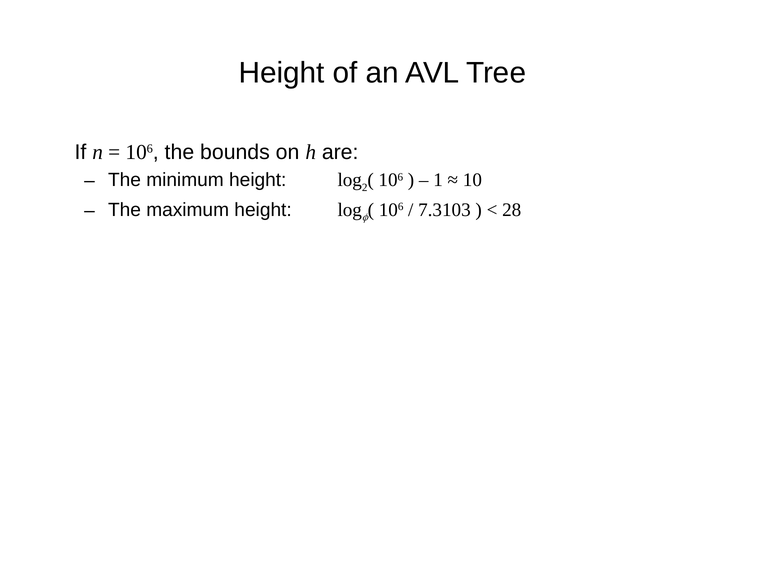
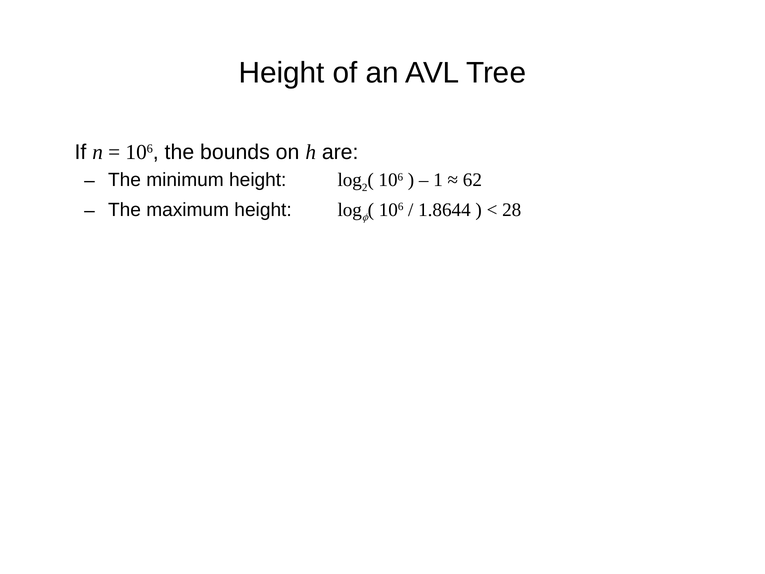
10: 10 -> 62 (472, 180)
7.3103: 7.3103 -> 1.8644 (444, 210)
